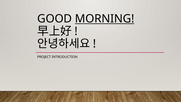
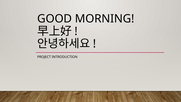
MORNING underline: present -> none (105, 19)
